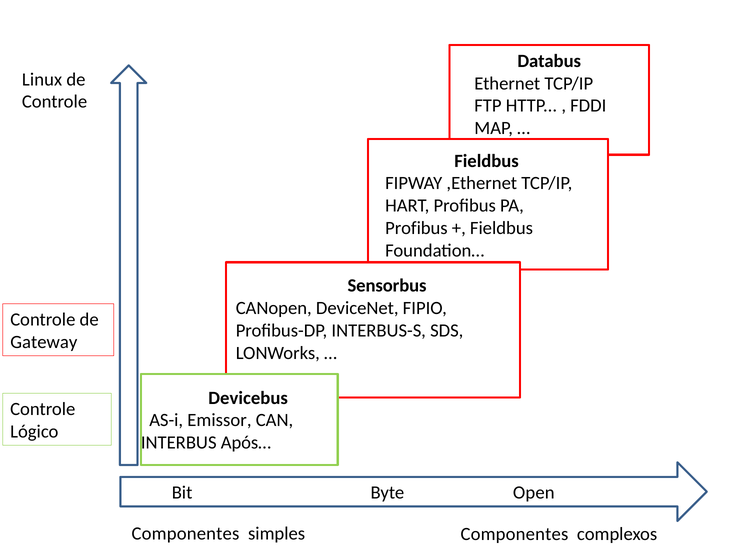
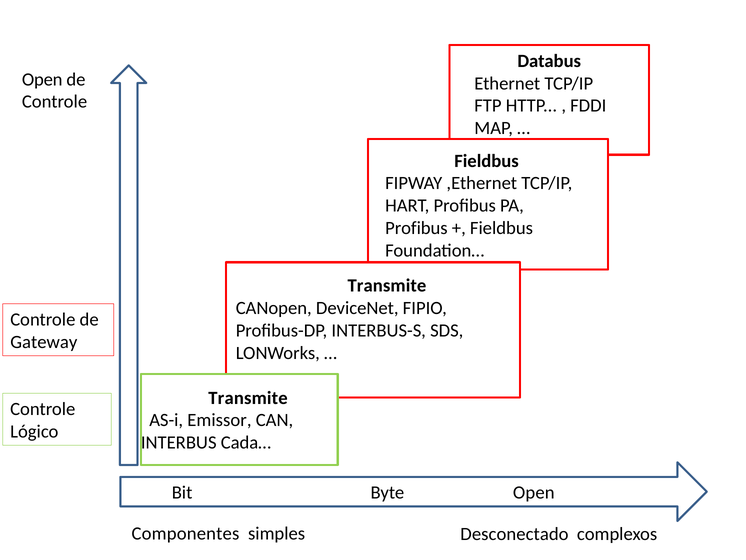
Linux: Linux -> Open (42, 79)
Sensorbus: Sensorbus -> Transmite (387, 286)
Devicebus: Devicebus -> Transmite (248, 398)
Após…: Após… -> Cada… (246, 442)
simples Componentes: Componentes -> Desconectado (514, 534)
